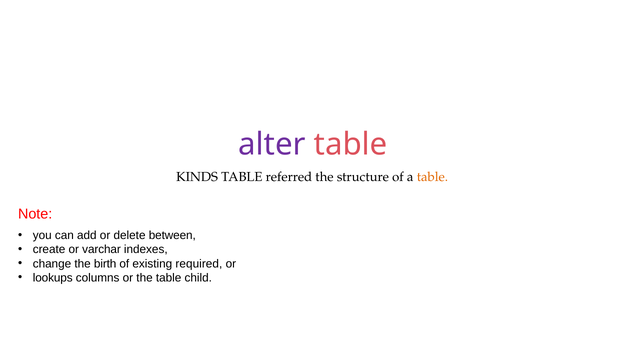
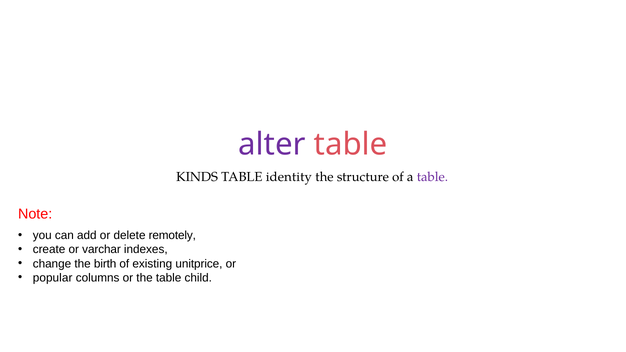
referred: referred -> identity (289, 177)
table colour: orange -> purple (432, 177)
between: between -> remotely (172, 236)
required: required -> unitprice (199, 264)
lookups: lookups -> popular (53, 278)
